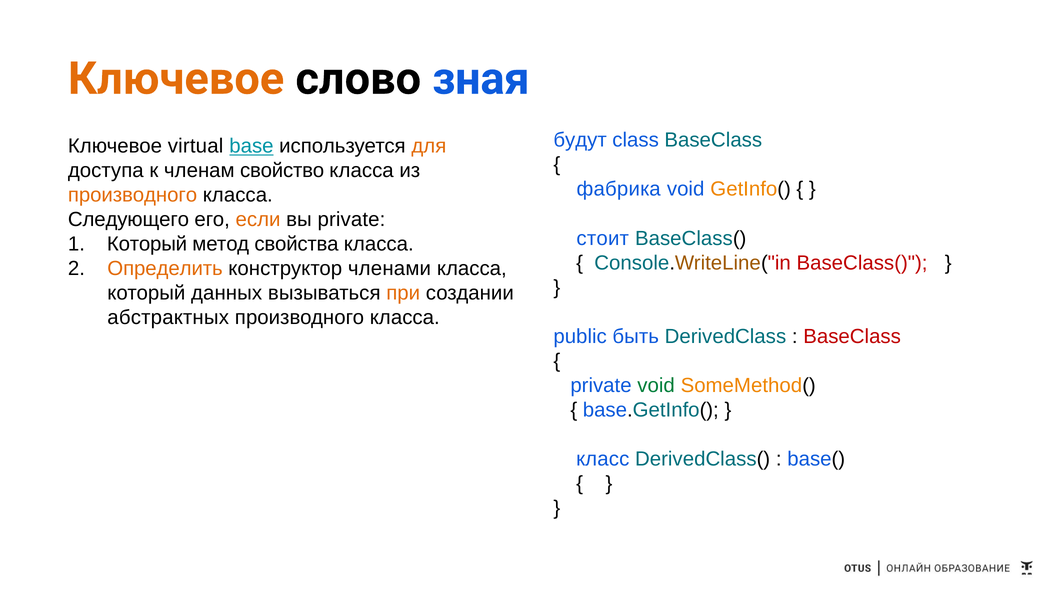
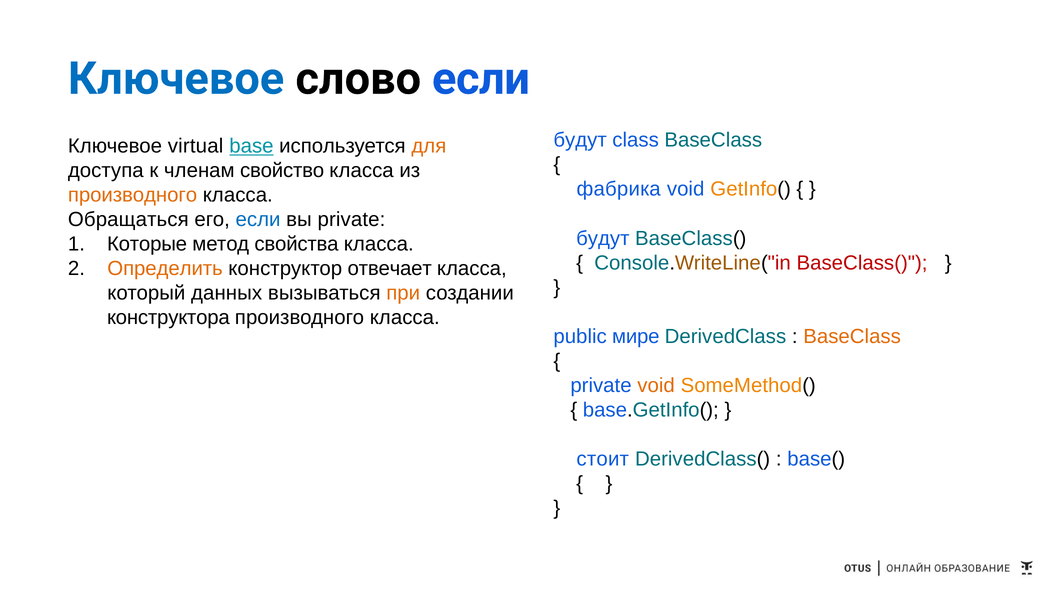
Ключевое colour: orange -> blue (176, 79)
слово зная: зная -> если (481, 79)
Следующего: Следующего -> Обращаться (128, 219)
если colour: orange -> blue (258, 219)
стоит: стоит -> будут (603, 238)
Который: Который -> Которые (147, 244)
членами: членами -> отвечает (390, 268)
абстрактных: абстрактных -> конструктора (168, 317)
быть: быть -> мире (636, 336)
BaseClass colour: red -> orange (852, 336)
void colour: green -> orange (656, 385)
класс: класс -> стоит (603, 459)
